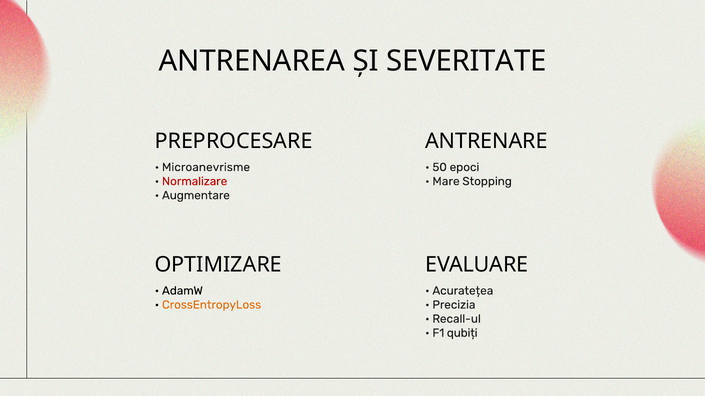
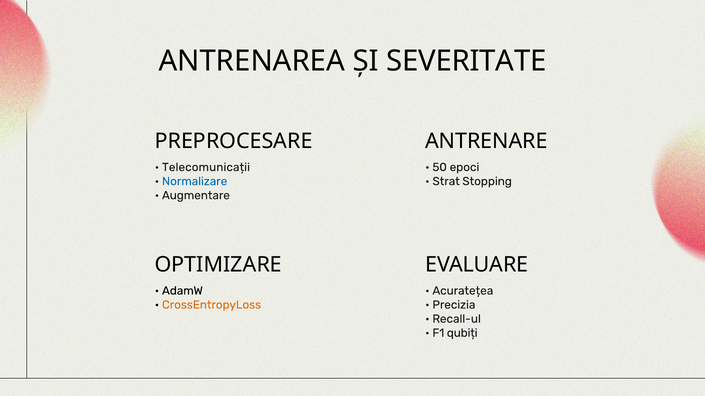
Microanevrisme: Microanevrisme -> Telecomunicații (206, 167)
Normalizare colour: red -> blue (195, 182)
Mare: Mare -> Strat (446, 182)
